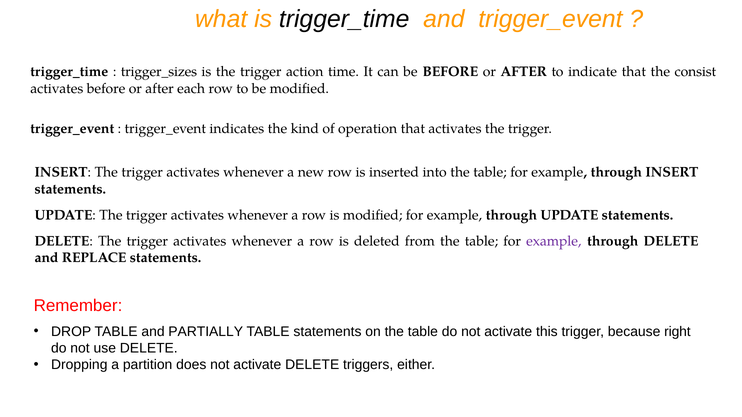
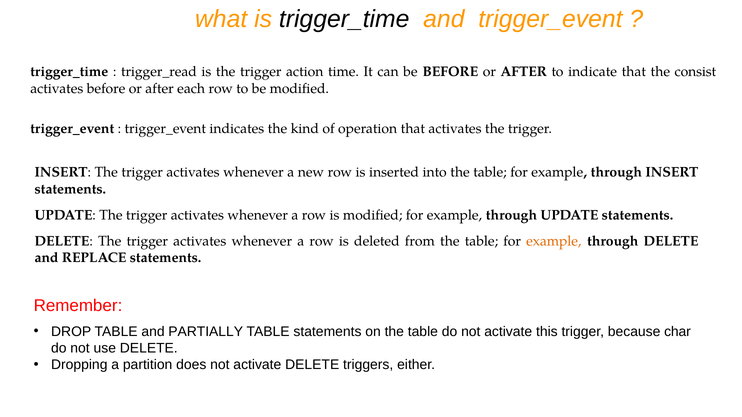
trigger_sizes: trigger_sizes -> trigger_read (159, 72)
example colour: purple -> orange (554, 241)
right: right -> char (677, 332)
